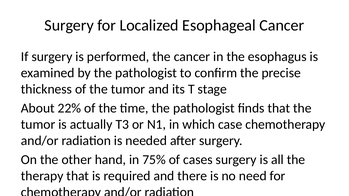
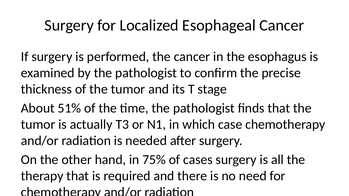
22%: 22% -> 51% (69, 108)
